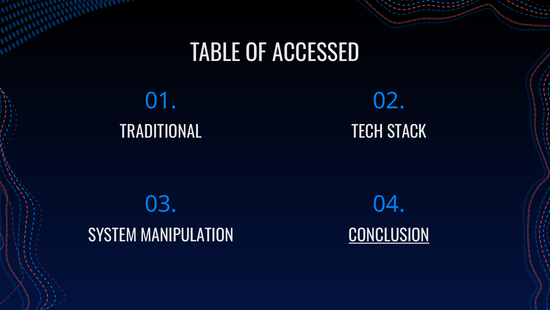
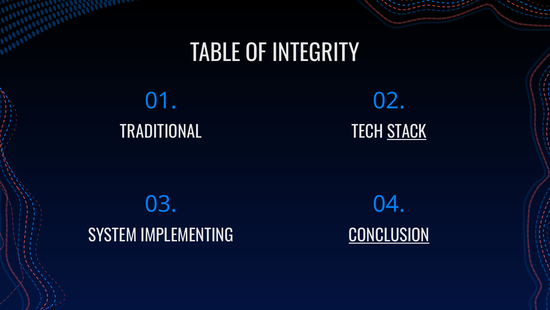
ACCESSED: ACCESSED -> INTEGRITY (316, 53)
STACK underline: none -> present (407, 132)
MANIPULATION: MANIPULATION -> IMPLEMENTING (187, 236)
